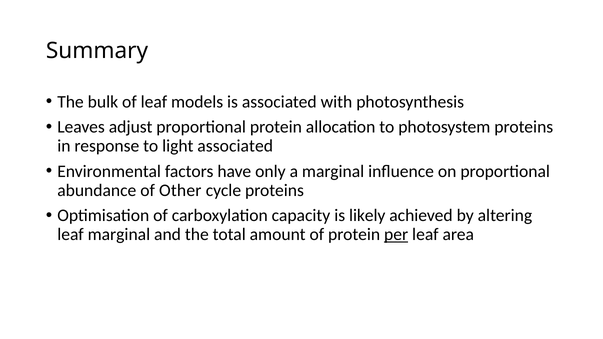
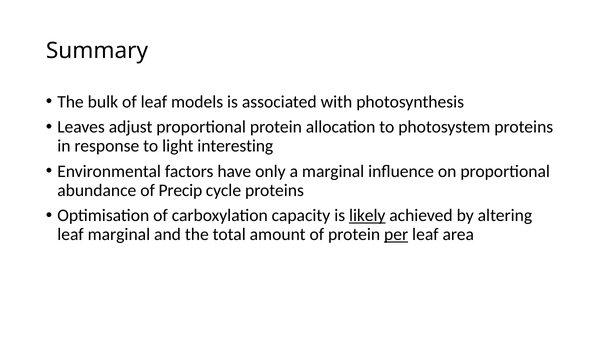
light associated: associated -> interesting (235, 146)
Other: Other -> Precip (180, 190)
likely underline: none -> present (367, 216)
